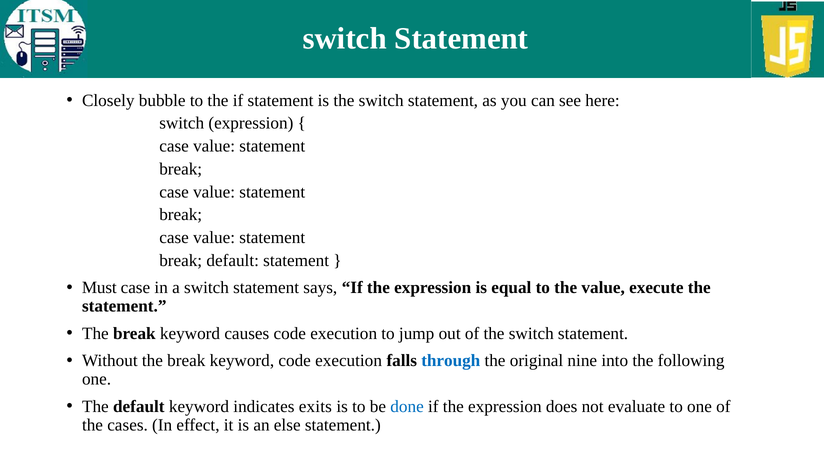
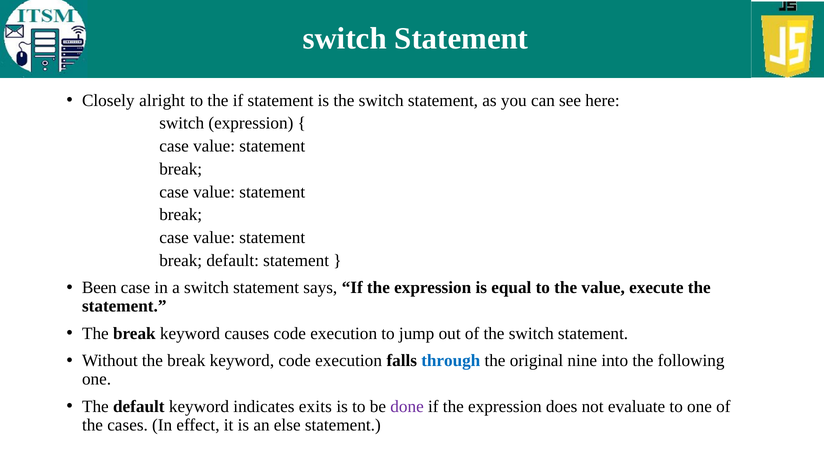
bubble: bubble -> alright (162, 100)
Must: Must -> Been (99, 287)
done colour: blue -> purple (407, 406)
